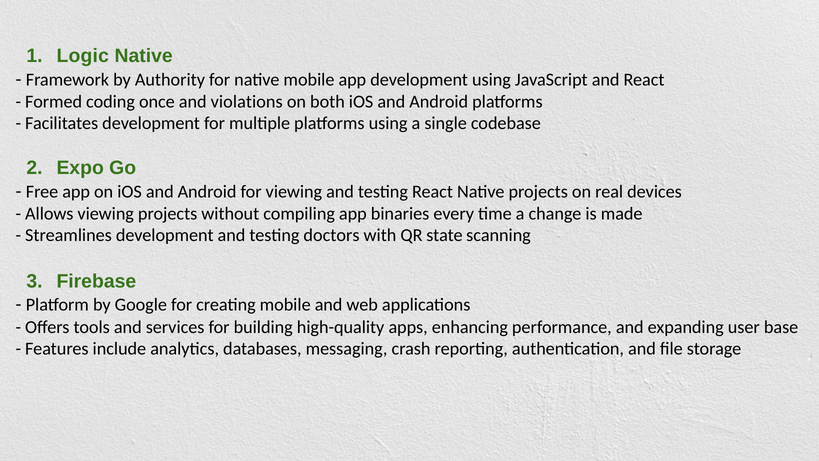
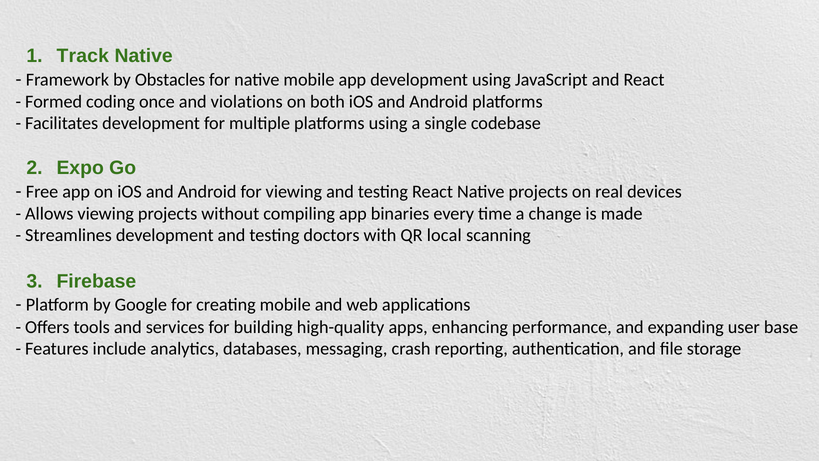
Logic: Logic -> Track (83, 56)
Authority: Authority -> Obstacles (170, 80)
state: state -> local (444, 235)
